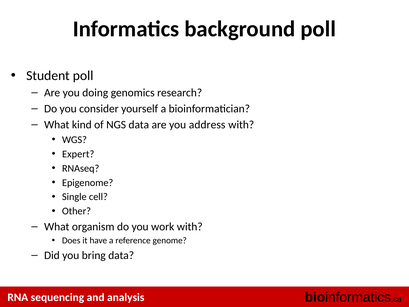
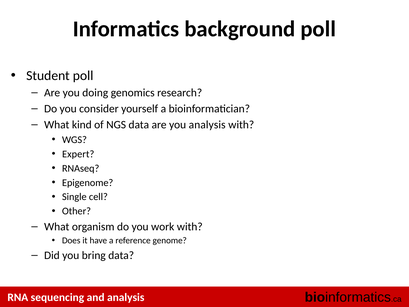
you address: address -> analysis (207, 125)
